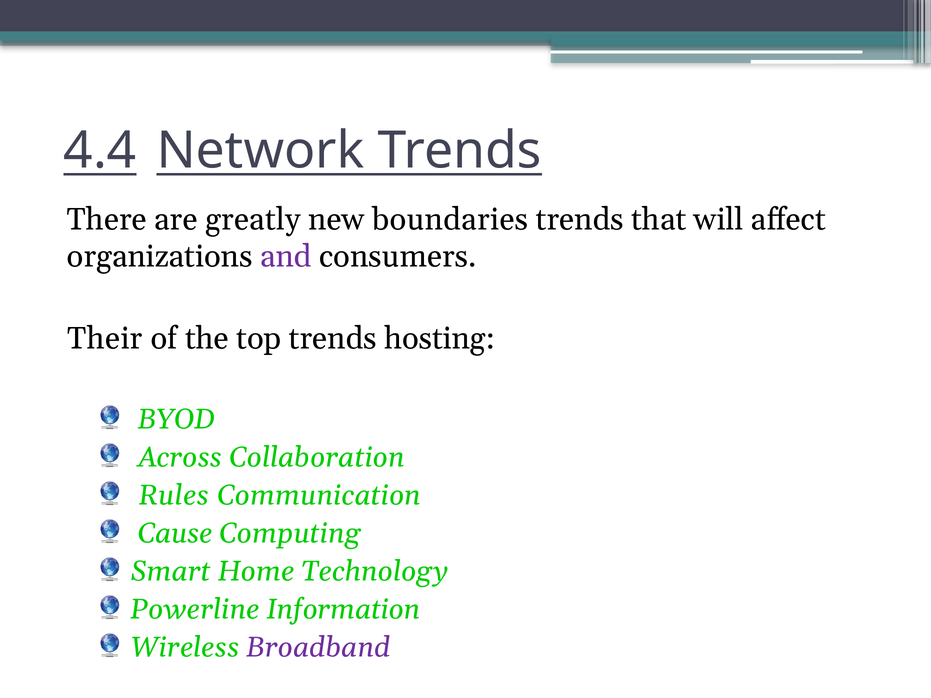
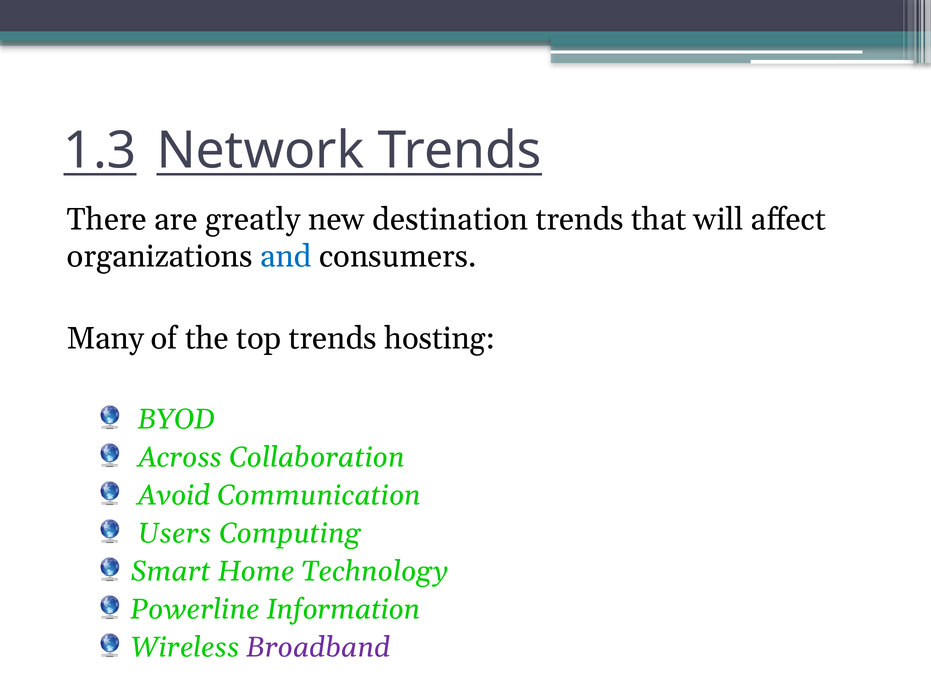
4.4: 4.4 -> 1.3 (100, 151)
boundaries: boundaries -> destination (450, 219)
and colour: purple -> blue (286, 257)
Their: Their -> Many (105, 339)
Rules: Rules -> Avoid (174, 495)
Cause: Cause -> Users (175, 533)
